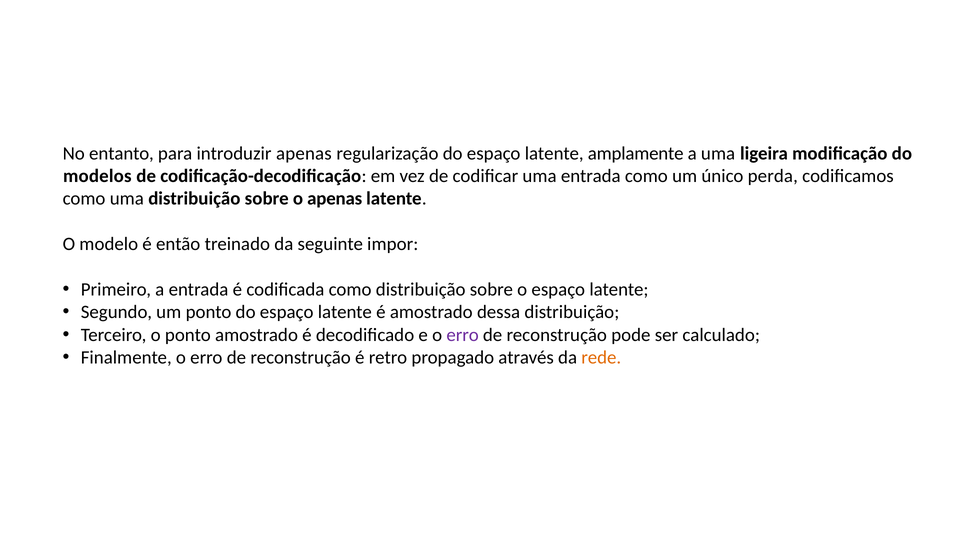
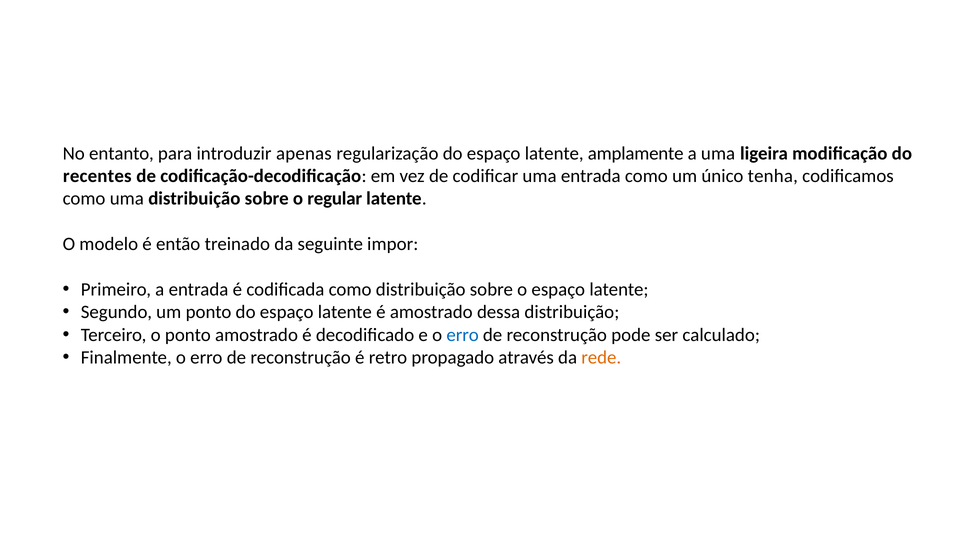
modelos: modelos -> recentes (97, 176)
perda: perda -> tenha (773, 176)
o apenas: apenas -> regular (335, 199)
erro colour: purple -> blue (463, 335)
